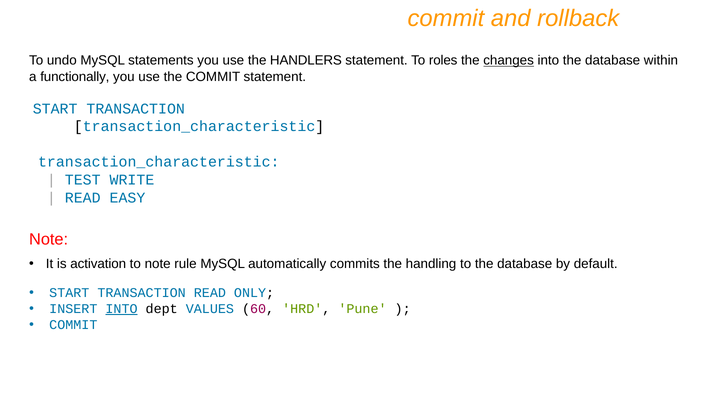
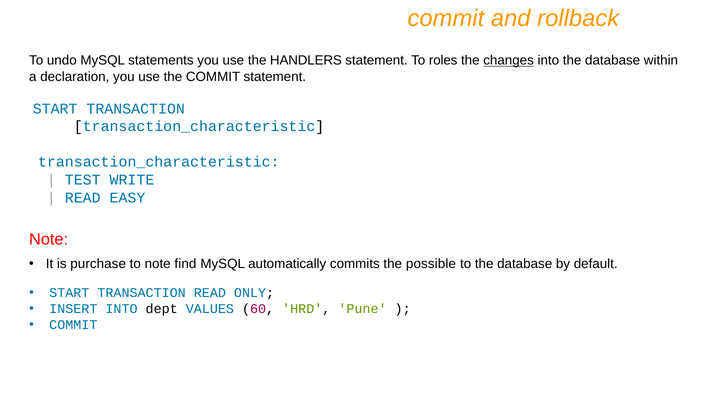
functionally: functionally -> declaration (75, 77)
activation: activation -> purchase (98, 264)
rule: rule -> find (185, 264)
handling: handling -> possible (431, 264)
INTO underline: present -> none (122, 309)
